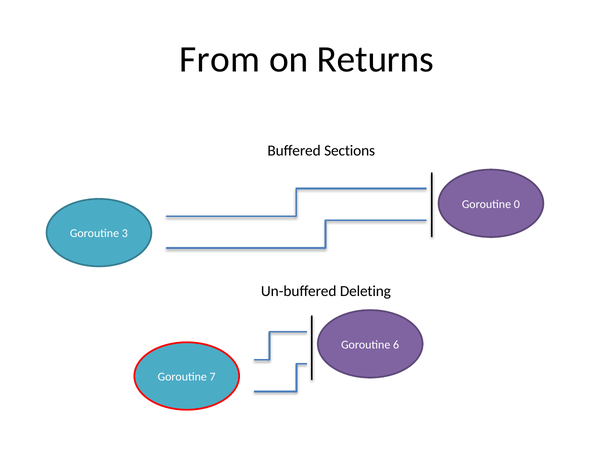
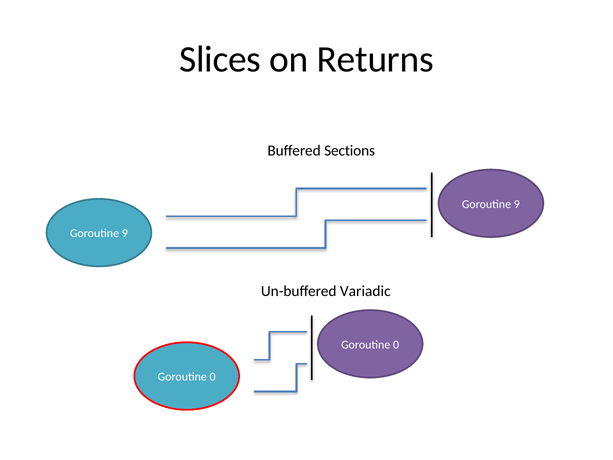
From: From -> Slices (220, 59)
0: 0 -> 9 (517, 204)
3: 3 -> 9 (125, 233)
Deleting: Deleting -> Variadic (365, 291)
6: 6 -> 0 (396, 344)
7: 7 -> 0 (213, 377)
